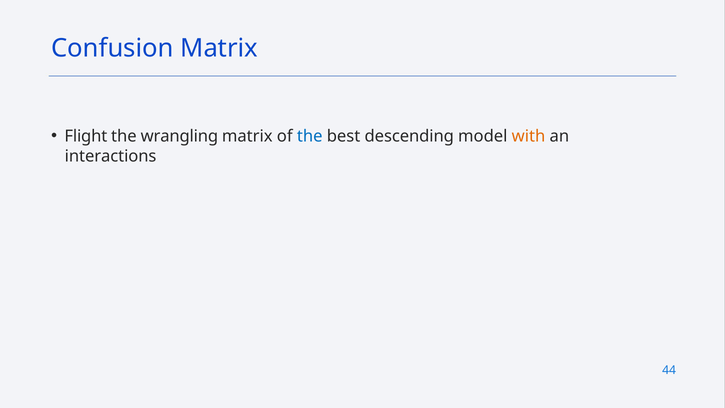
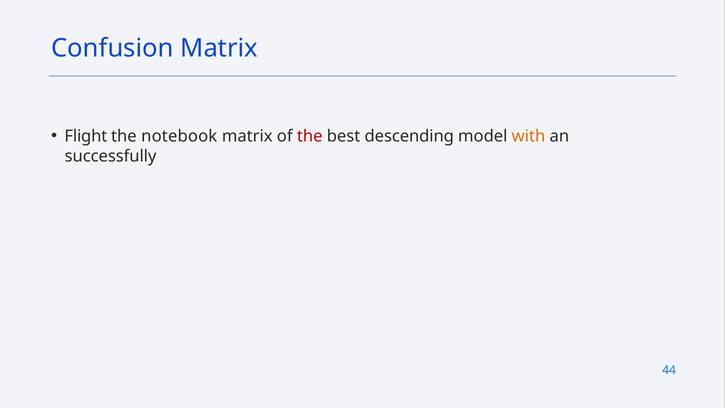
wrangling: wrangling -> notebook (179, 136)
the colour: blue -> red (310, 136)
interactions: interactions -> successfully (111, 156)
